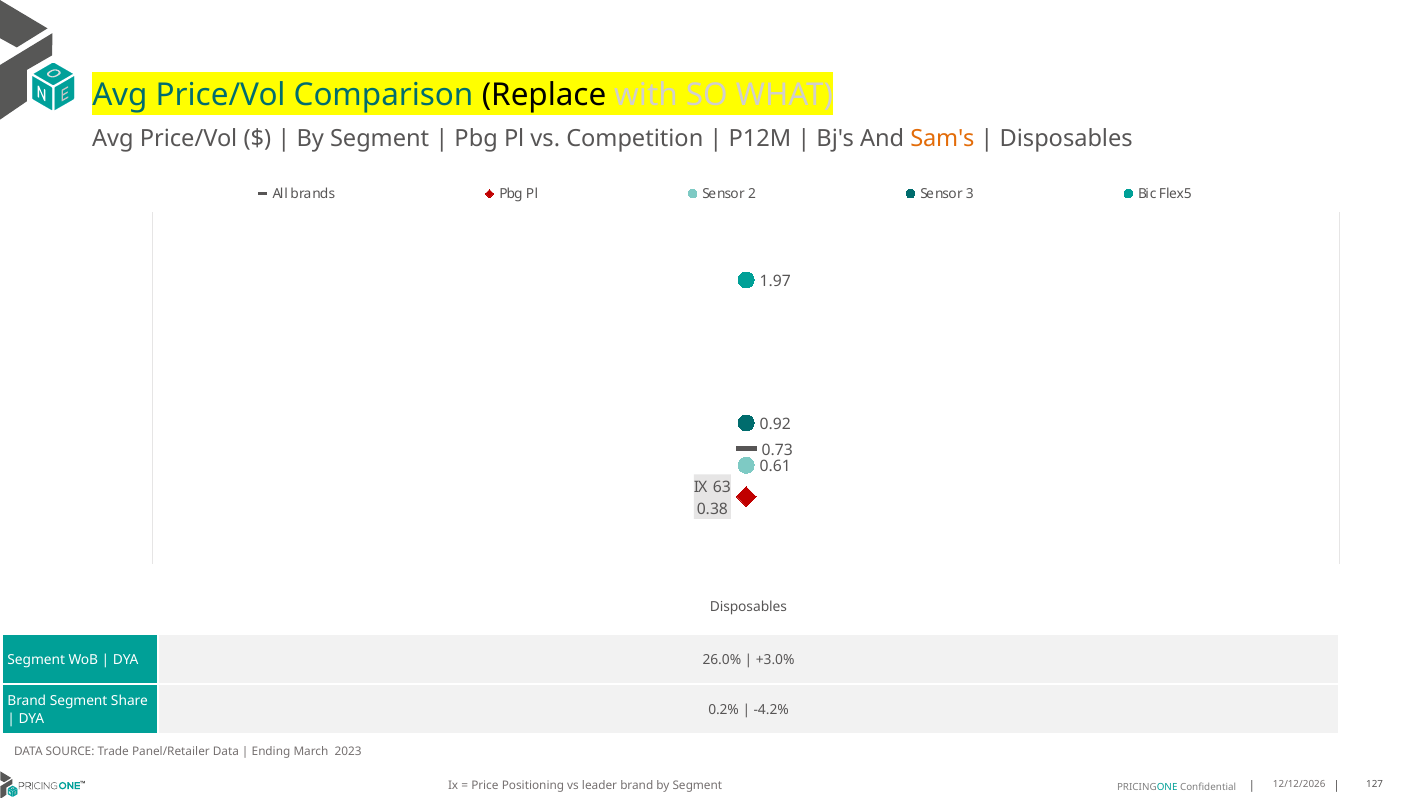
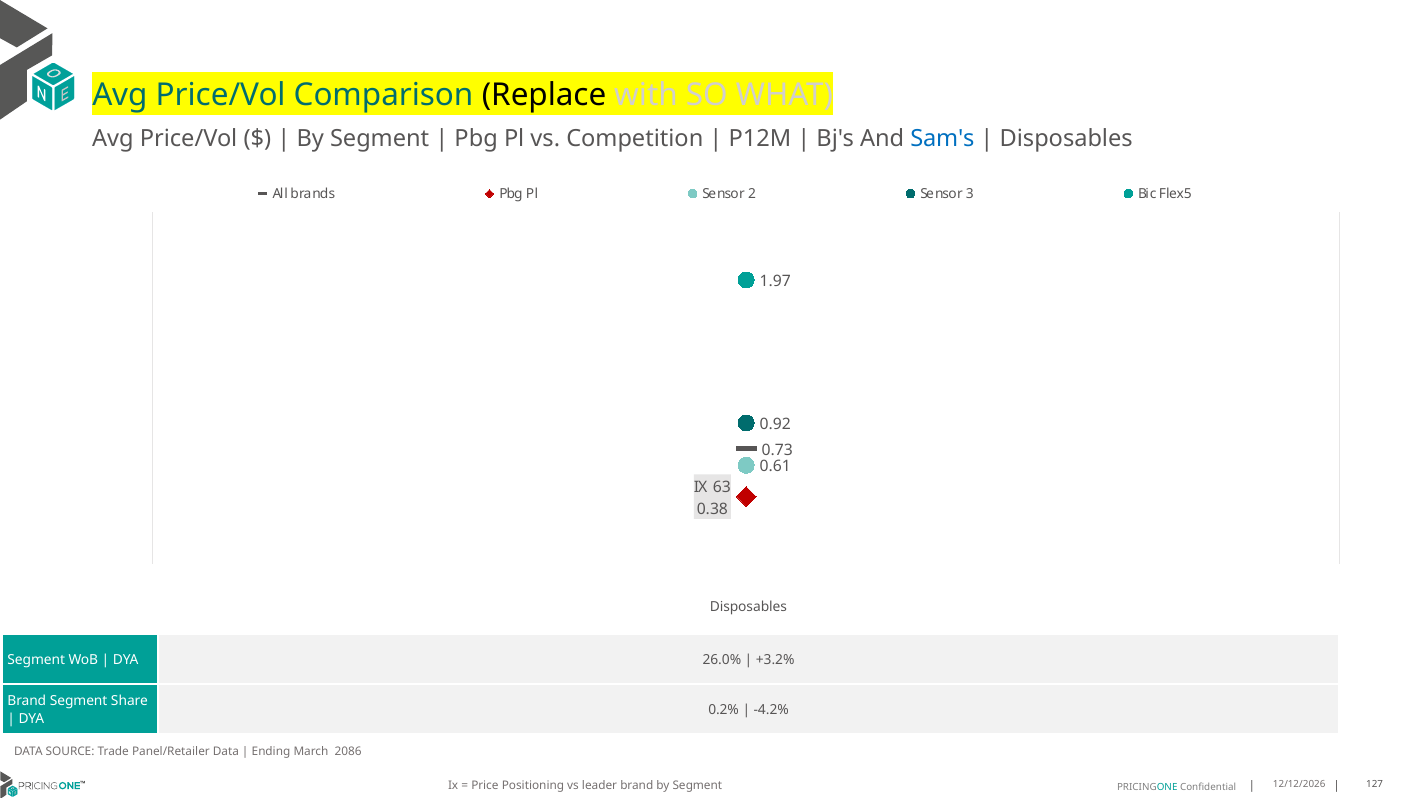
Sam's colour: orange -> blue (942, 138)
+3.0%: +3.0% -> +3.2% (775, 659)
2023: 2023 -> 2086 (348, 751)
